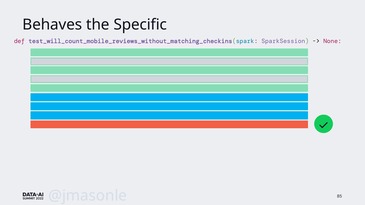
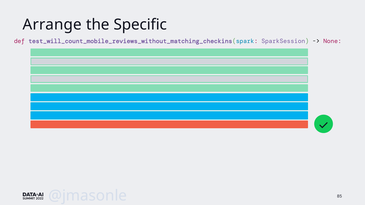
Behaves: Behaves -> Arrange (52, 25)
